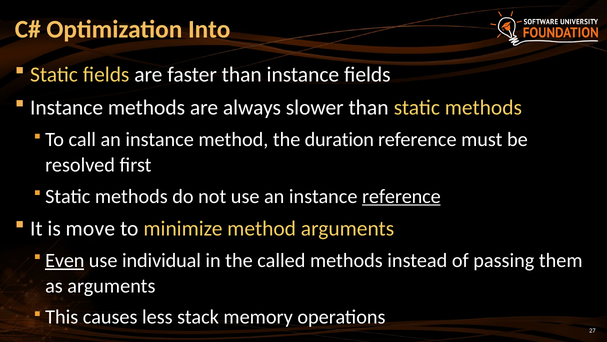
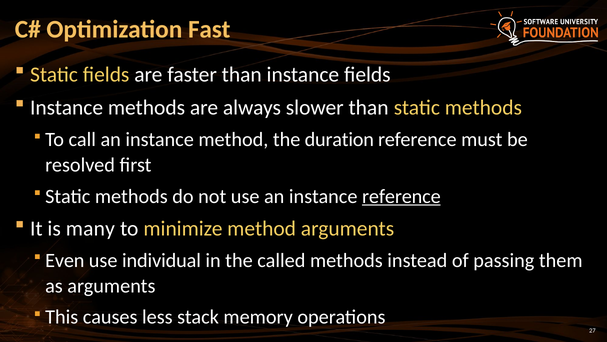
Into: Into -> Fast (209, 29)
move: move -> many (90, 228)
Even underline: present -> none (65, 260)
